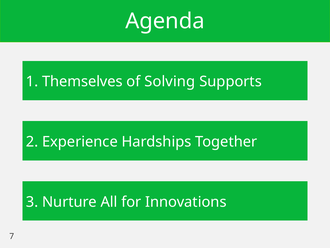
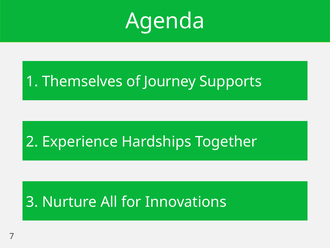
Solving: Solving -> Journey (170, 81)
